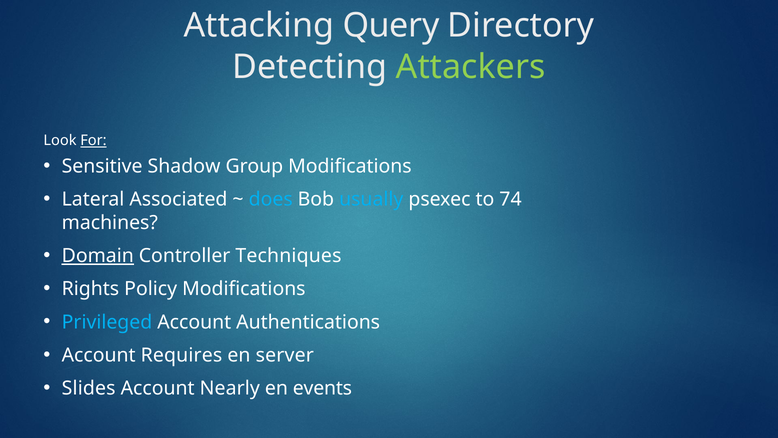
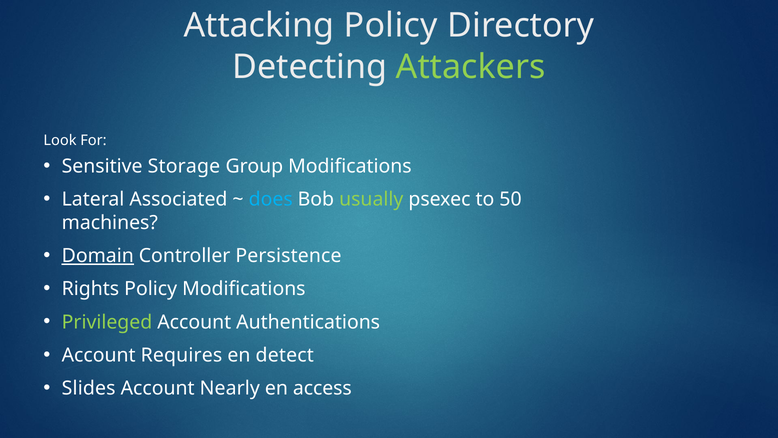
Attacking Query: Query -> Policy (391, 25)
For underline: present -> none (93, 141)
Shadow: Shadow -> Storage (184, 166)
usually colour: light blue -> light green (371, 199)
74: 74 -> 50 (511, 199)
Techniques: Techniques -> Persistence (288, 256)
Privileged colour: light blue -> light green (107, 322)
server: server -> detect (285, 355)
events: events -> access (322, 388)
